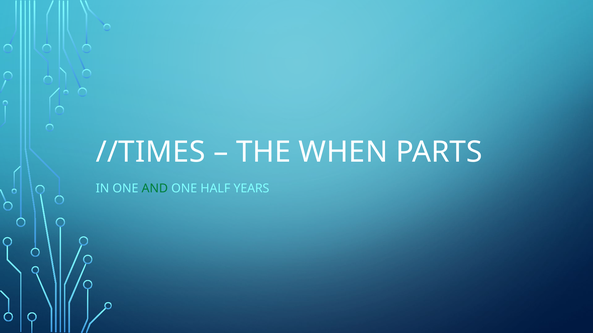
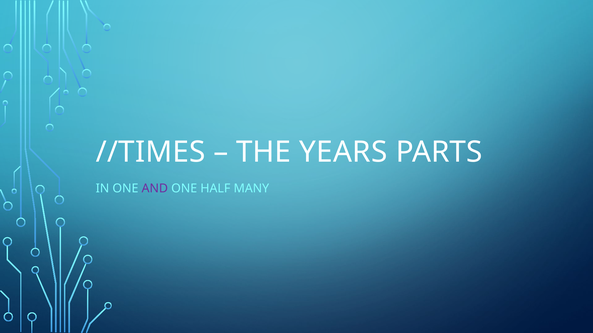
WHEN: WHEN -> YEARS (343, 152)
AND colour: green -> purple (155, 189)
YEARS: YEARS -> MANY (251, 189)
